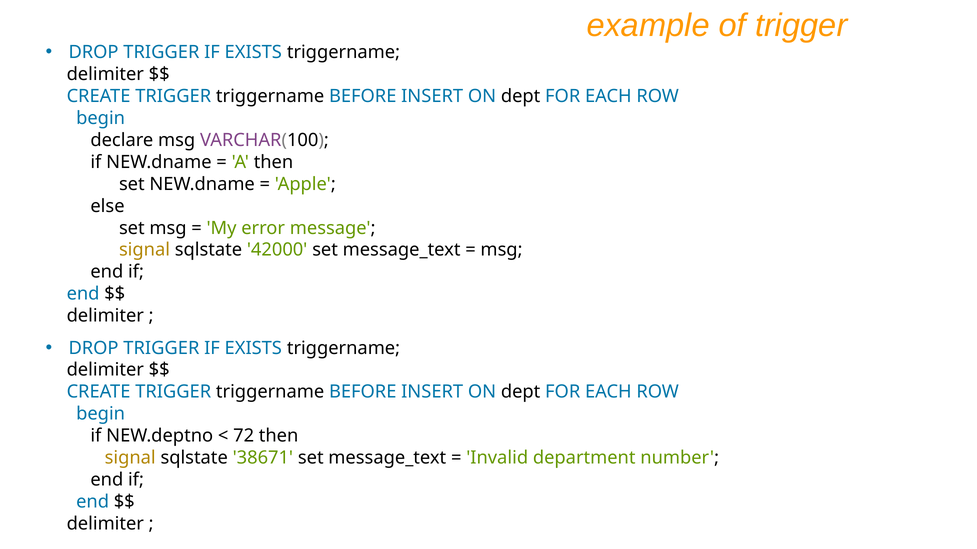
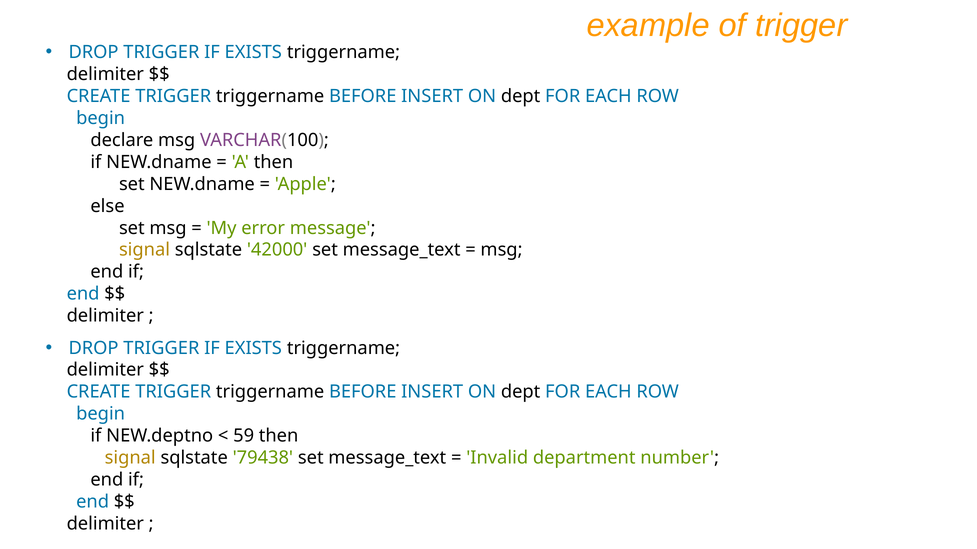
72: 72 -> 59 (244, 436)
38671: 38671 -> 79438 (263, 458)
